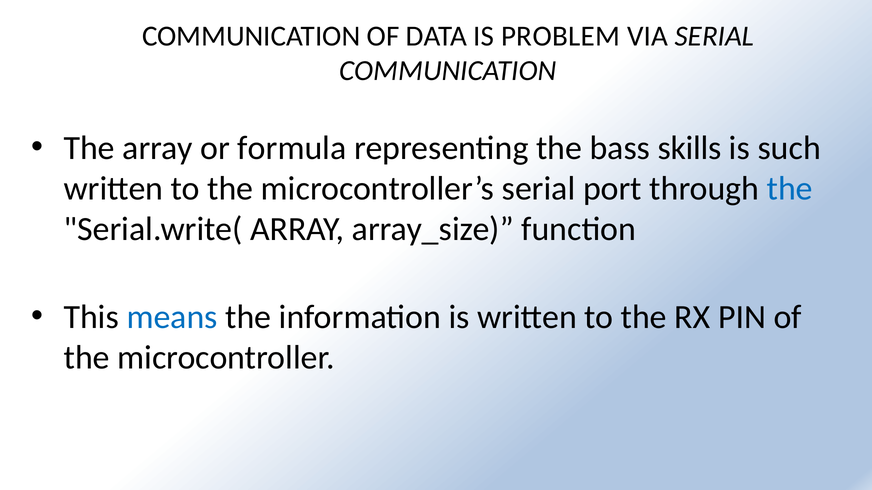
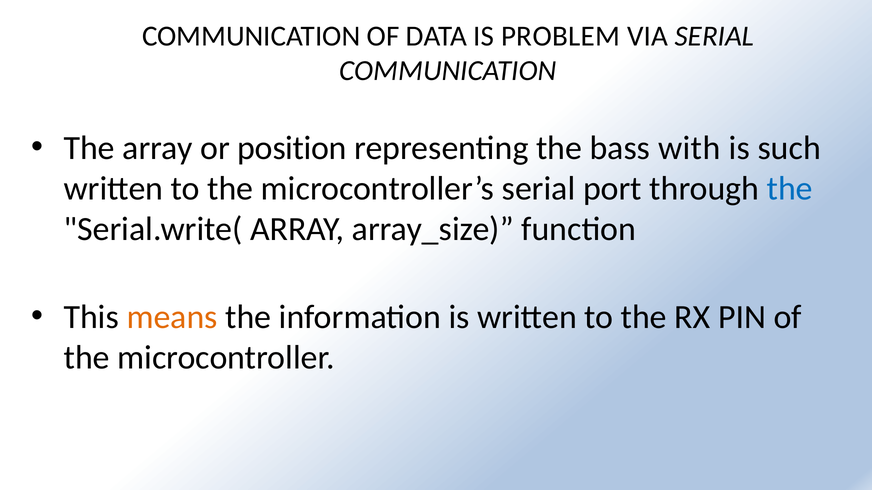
formula: formula -> position (292, 148)
skills: skills -> with (689, 148)
means colour: blue -> orange (172, 317)
